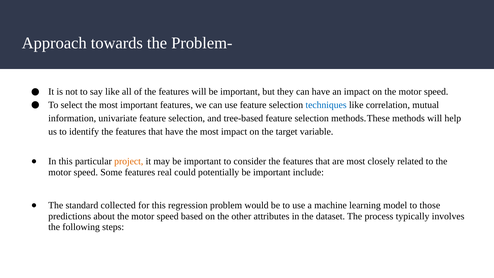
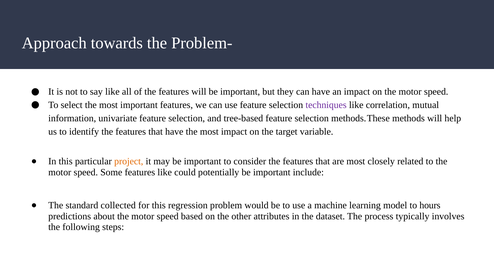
techniques colour: blue -> purple (326, 105)
features real: real -> like (165, 172)
those: those -> hours (430, 205)
